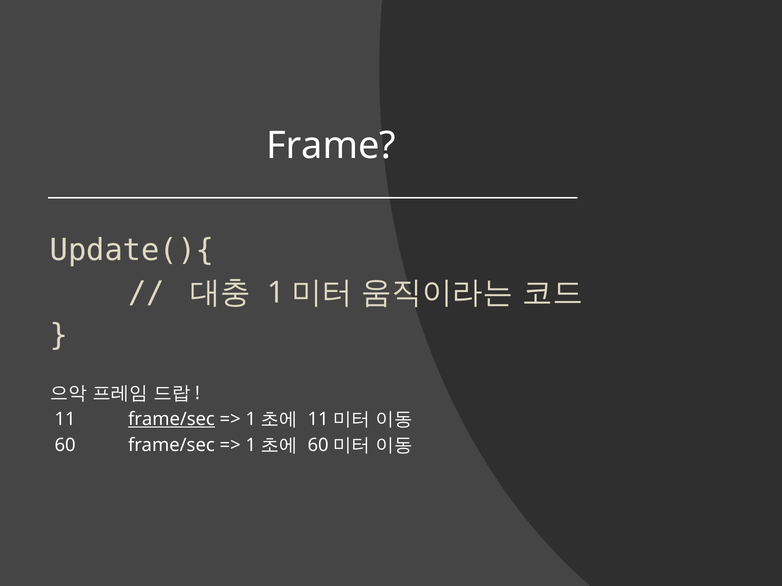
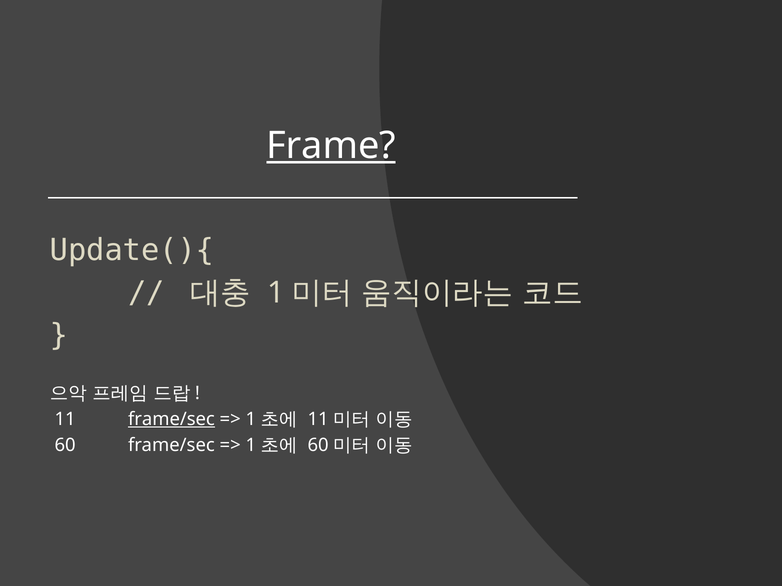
Frame underline: none -> present (331, 146)
